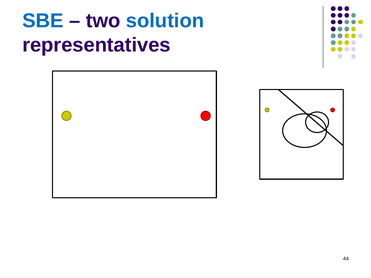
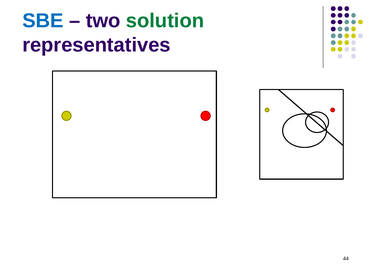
solution colour: blue -> green (165, 21)
